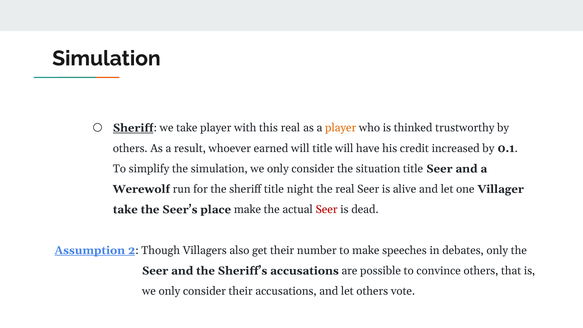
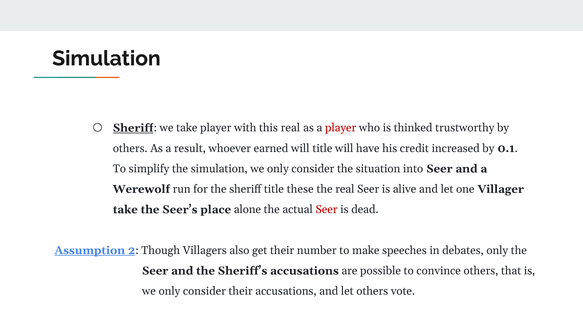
player colour: orange -> red (341, 128)
situation title: title -> into (413, 169)
night: night -> these (300, 189)
place make: make -> alone (247, 210)
